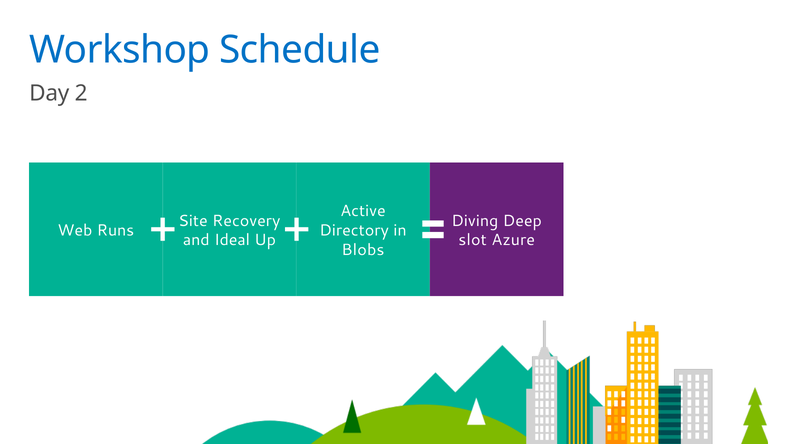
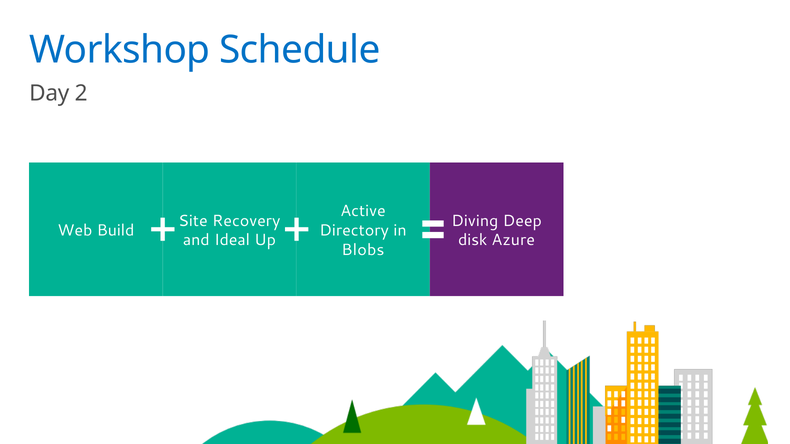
Runs: Runs -> Build (116, 231)
slot: slot -> disk (473, 240)
